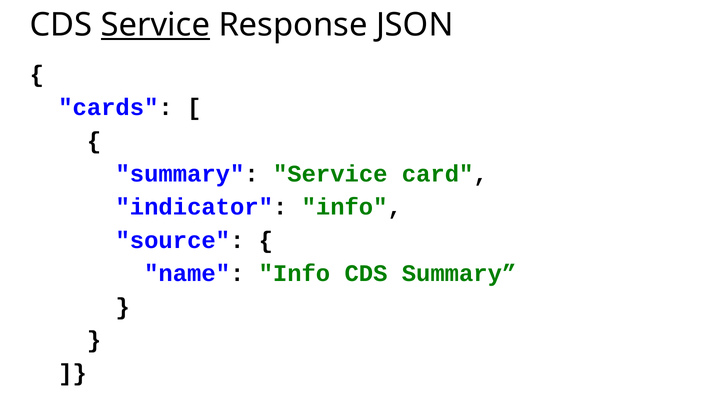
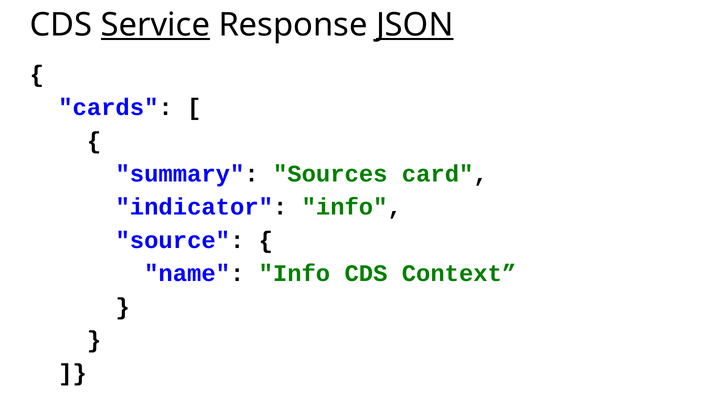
JSON underline: none -> present (415, 25)
summary Service: Service -> Sources (330, 174)
CDS Summary: Summary -> Context (459, 274)
